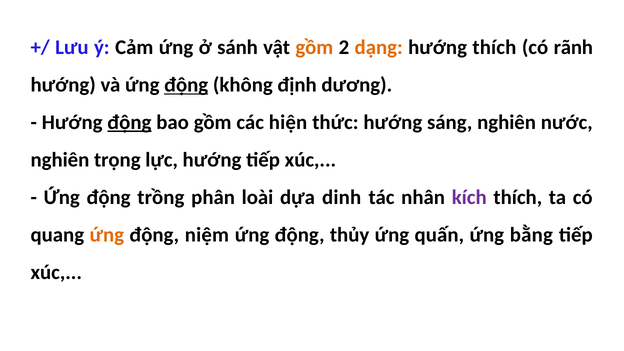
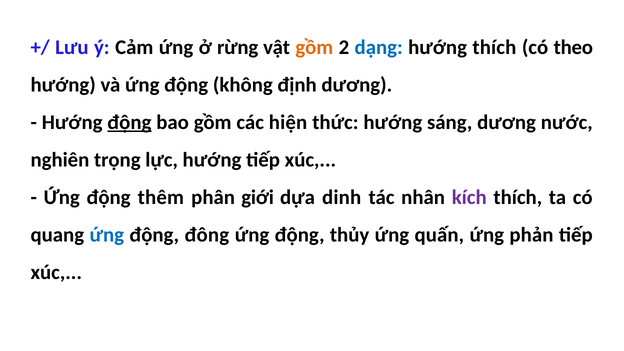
sánh: sánh -> rừng (238, 48)
dạng colour: orange -> blue (379, 48)
rãnh: rãnh -> theo (573, 48)
động underline: present -> none (186, 85)
sáng nghiên: nghiên -> dương (507, 122)
trồng: trồng -> thêm (161, 197)
loài: loài -> giới (258, 197)
ứng colour: orange -> blue (107, 235)
niệm: niệm -> đông (207, 235)
bằng: bằng -> phản (531, 235)
